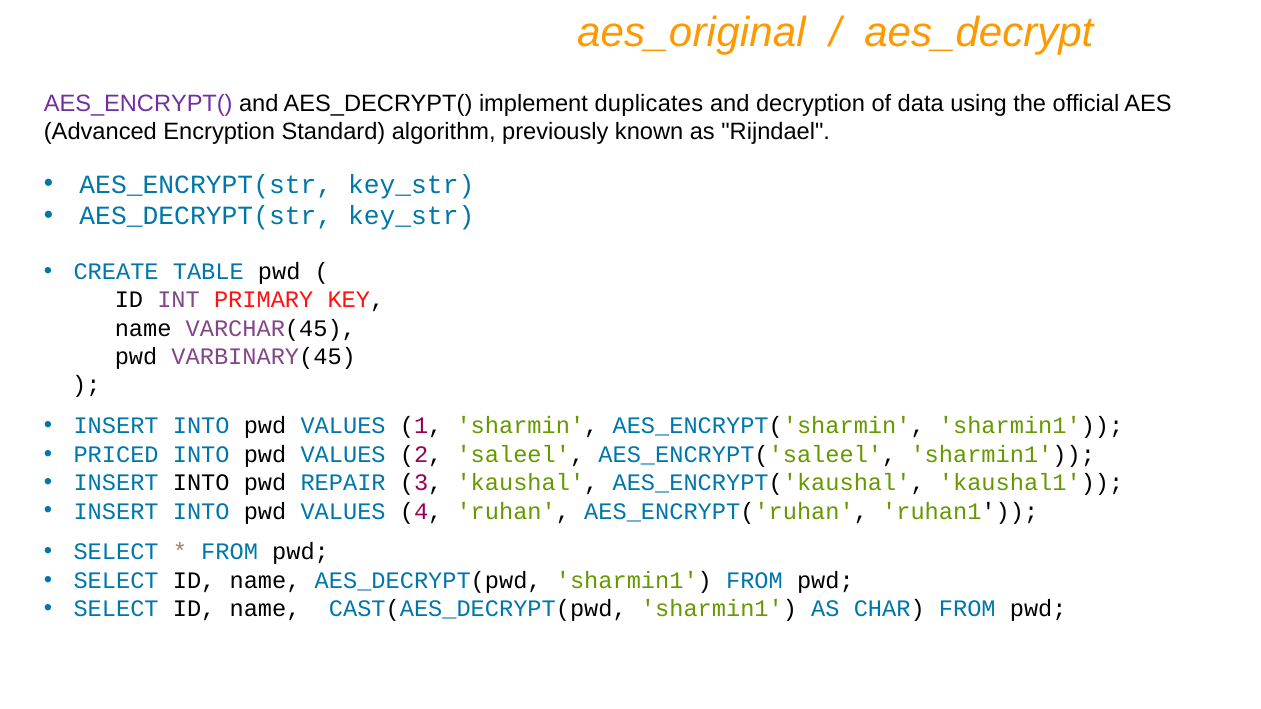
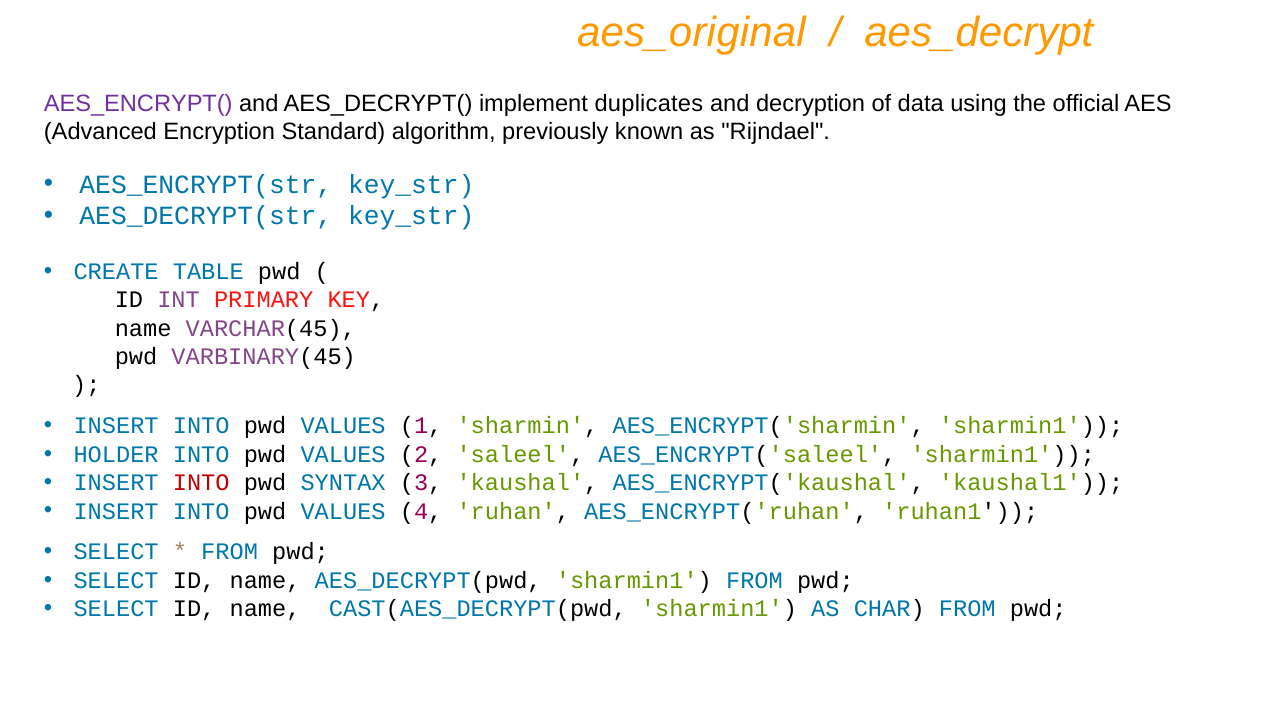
PRICED: PRICED -> HOLDER (116, 455)
INTO colour: black -> red (201, 483)
REPAIR: REPAIR -> SYNTAX (343, 483)
